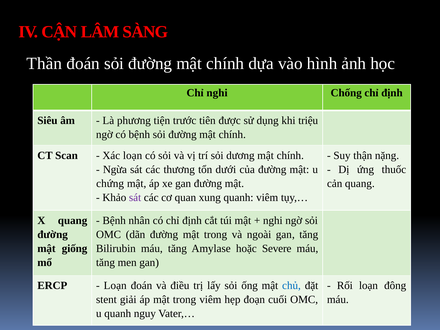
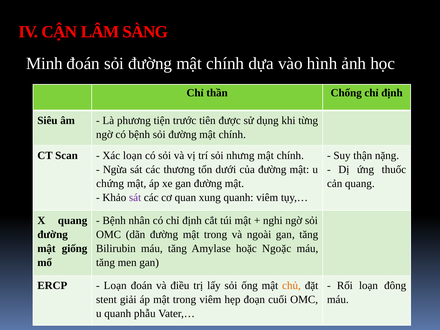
Thần: Thần -> Minh (44, 63)
Chỉ nghi: nghi -> thần (217, 93)
triệu: triệu -> từng (308, 121)
dương: dương -> nhưng (240, 155)
Severe: Severe -> Ngoặc (277, 249)
chủ colour: blue -> orange (291, 286)
nguy: nguy -> phẫu (145, 314)
